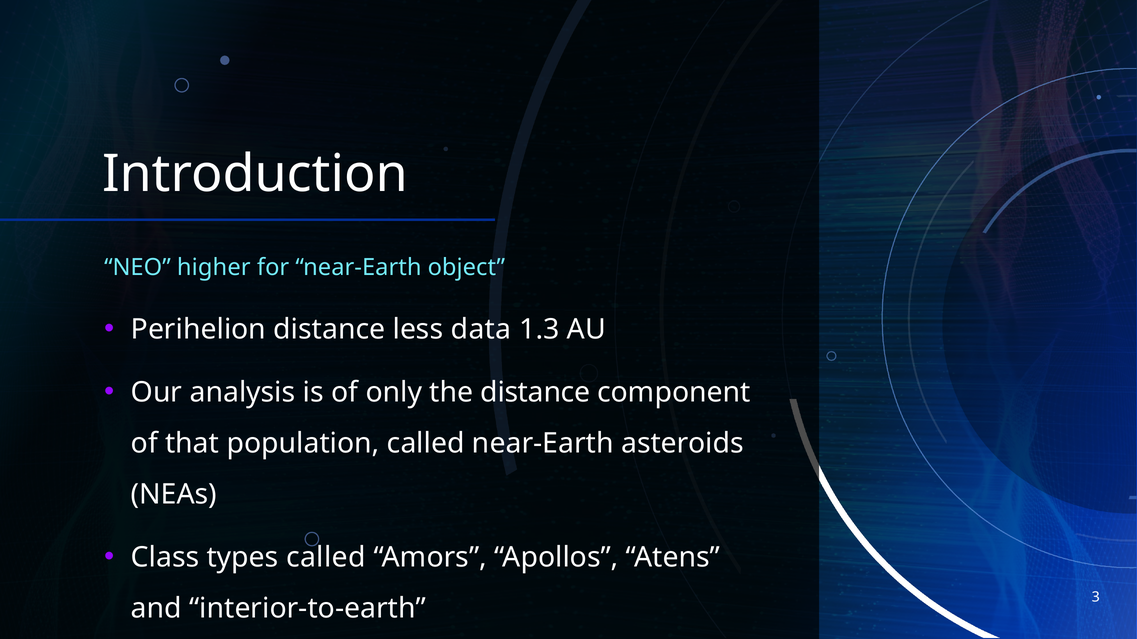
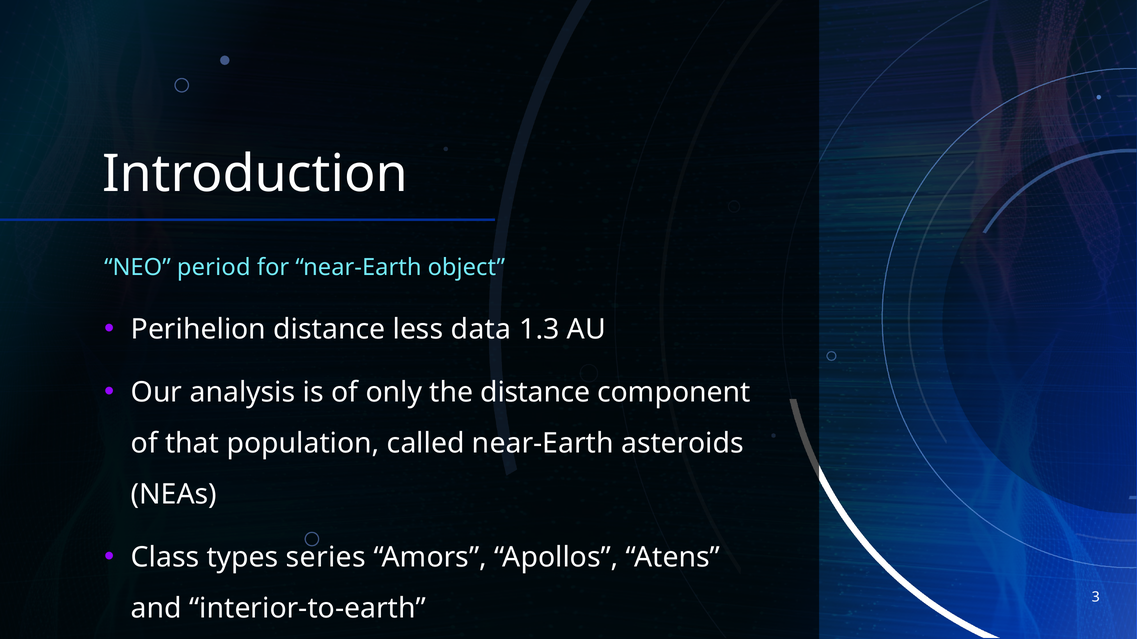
higher: higher -> period (214, 268)
types called: called -> series (326, 558)
